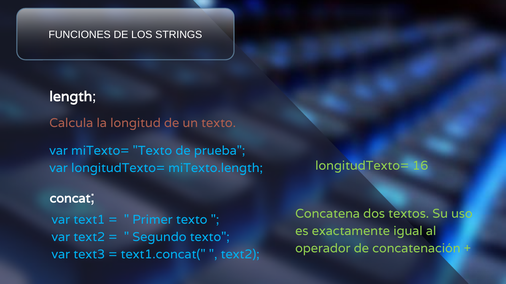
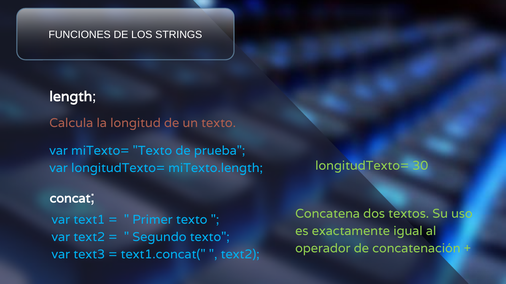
16: 16 -> 30 (420, 166)
